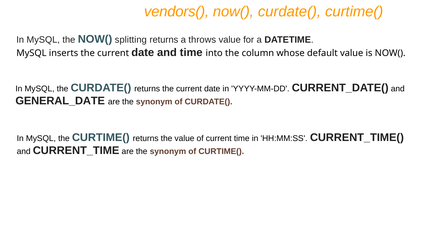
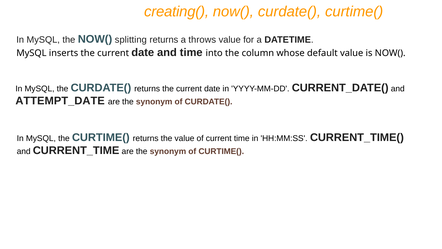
vendors(: vendors( -> creating( (177, 12)
GENERAL_DATE: GENERAL_DATE -> ATTEMPT_DATE (60, 101)
